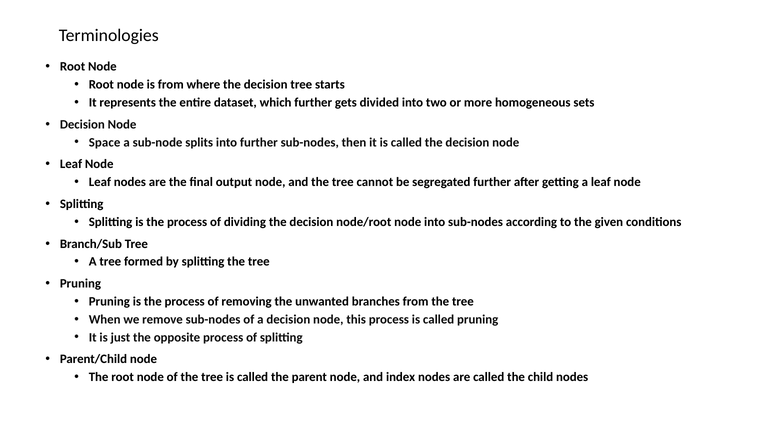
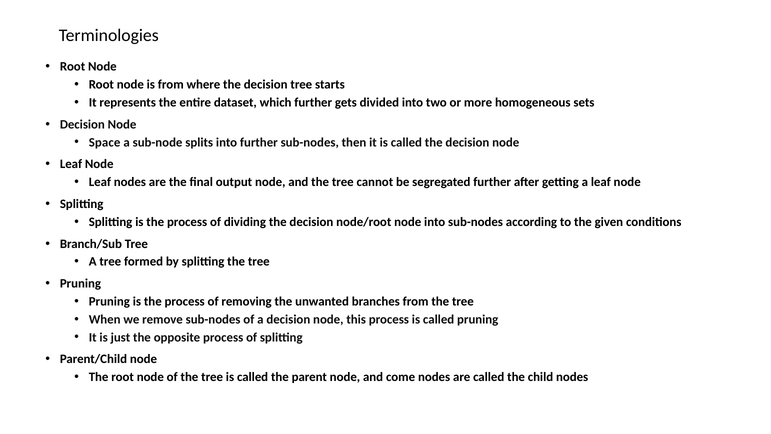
index: index -> come (401, 377)
